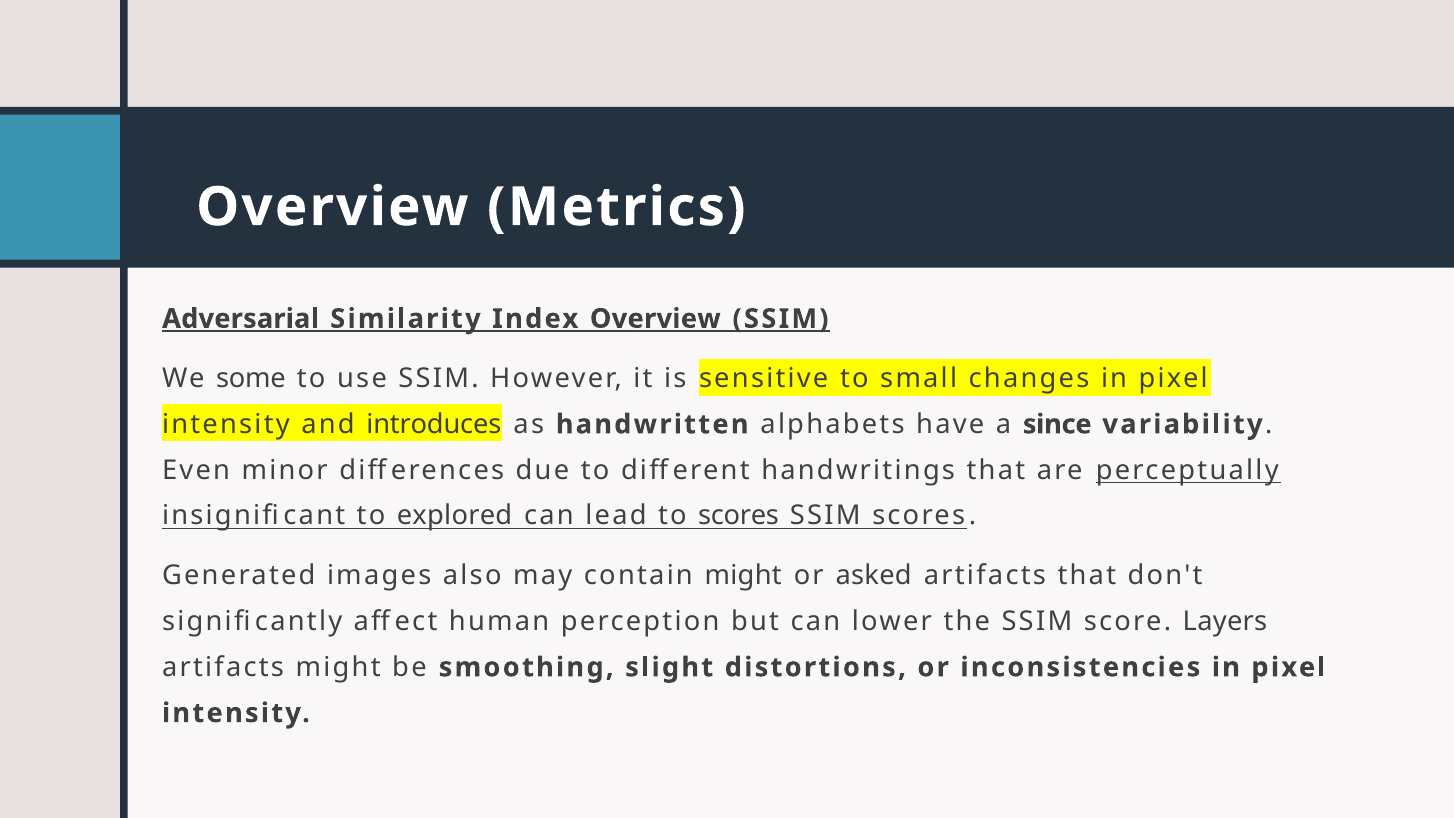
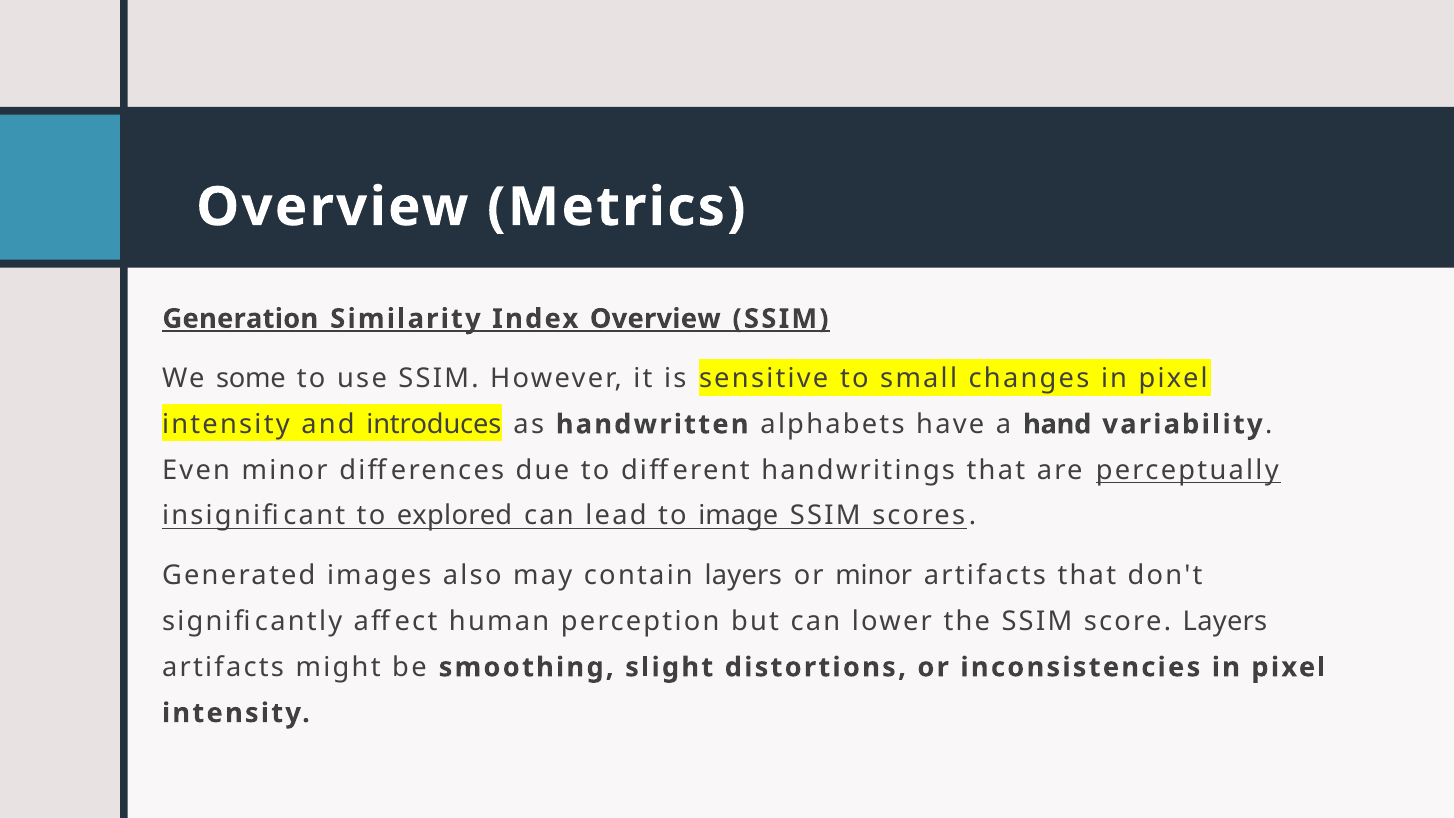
Adversarial: Adversarial -> Generation (240, 319)
since: since -> hand (1057, 424)
to scores: scores -> image (738, 516)
contain might: might -> layers (743, 576)
or asked: asked -> minor (874, 576)
